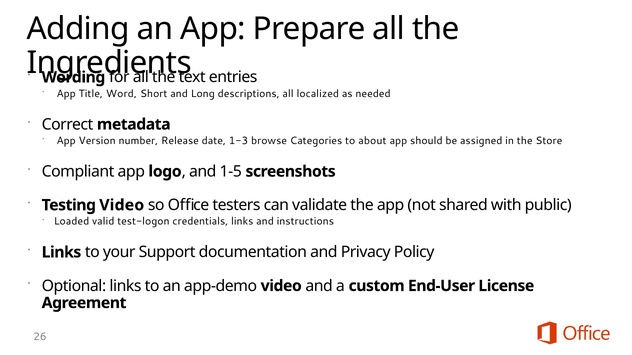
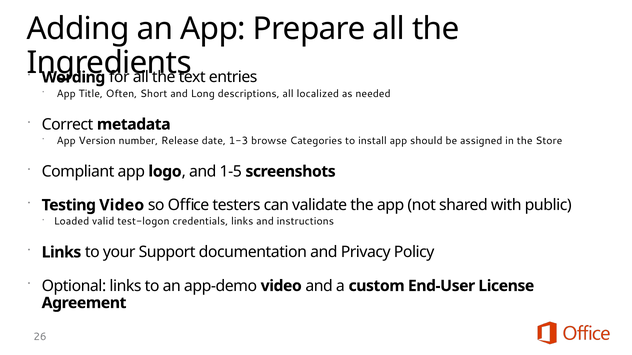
Word: Word -> Often (121, 94)
about: about -> install (373, 141)
